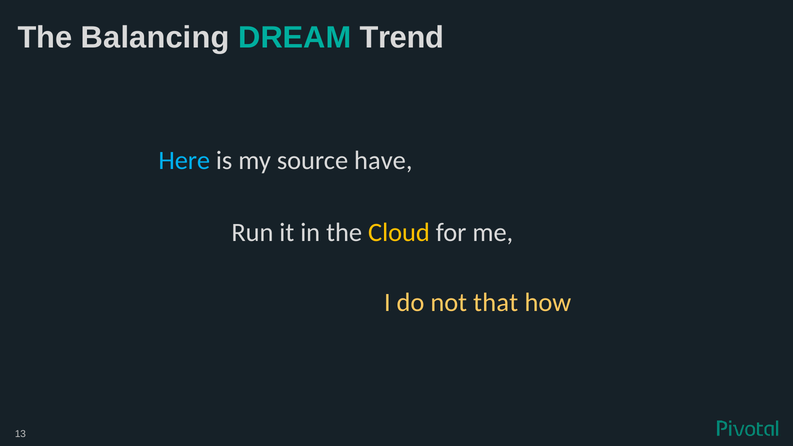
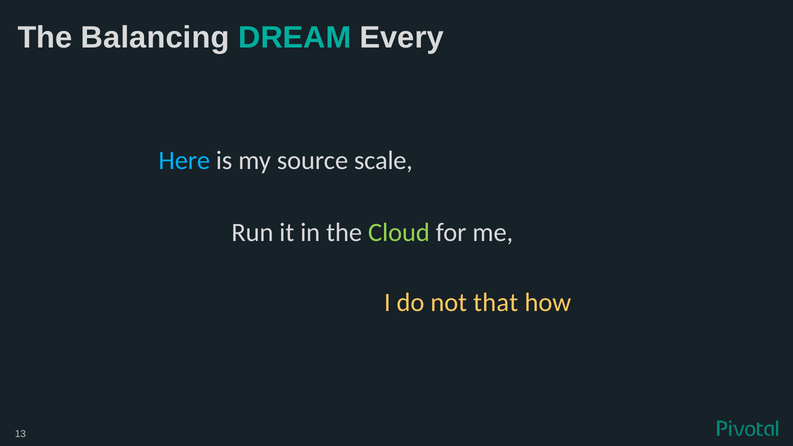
Trend: Trend -> Every (402, 38)
have: have -> scale (383, 160)
Cloud colour: yellow -> light green (399, 233)
